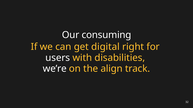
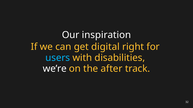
consuming: consuming -> inspiration (106, 35)
users colour: white -> light blue (58, 58)
align: align -> after (112, 69)
